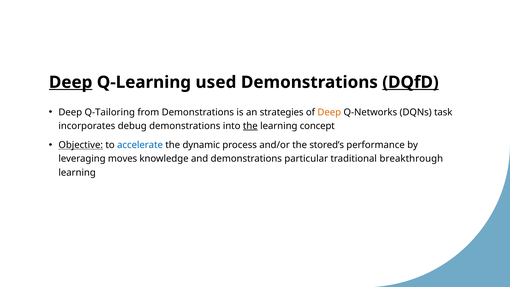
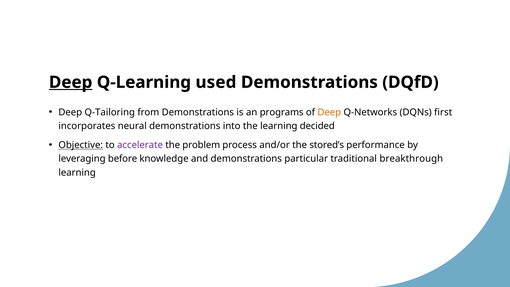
DQfD underline: present -> none (410, 82)
strategies: strategies -> programs (282, 112)
task: task -> first (443, 112)
debug: debug -> neural (132, 126)
the underline: present -> none (250, 126)
concept: concept -> decided (317, 126)
accelerate colour: blue -> purple (140, 145)
dynamic: dynamic -> problem (201, 145)
moves: moves -> before (123, 159)
